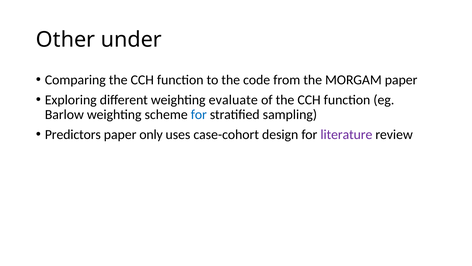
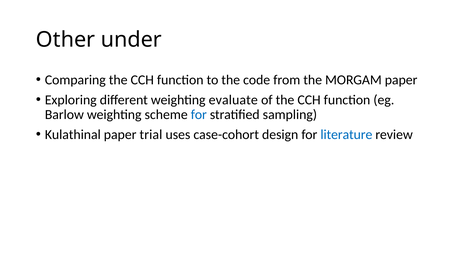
Predictors: Predictors -> Kulathinal (73, 134)
only: only -> trial (151, 134)
literature colour: purple -> blue (346, 134)
